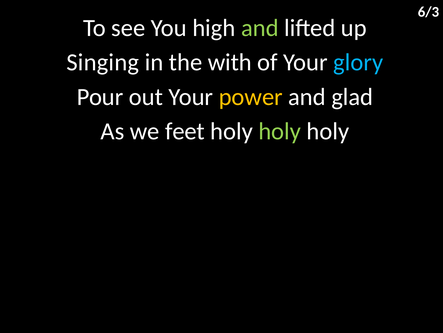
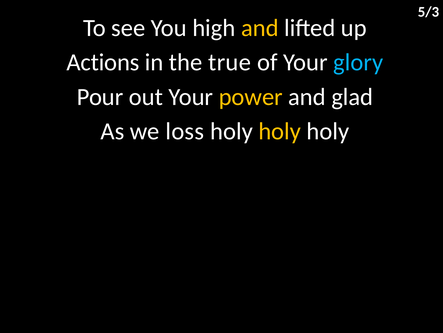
6/3: 6/3 -> 5/3 (428, 12)
and colour: light green -> yellow (260, 28)
Singing: Singing -> Actions (103, 62)
with: with -> true (230, 62)
feet: feet -> loss (185, 131)
holy colour: light green -> yellow (280, 131)
